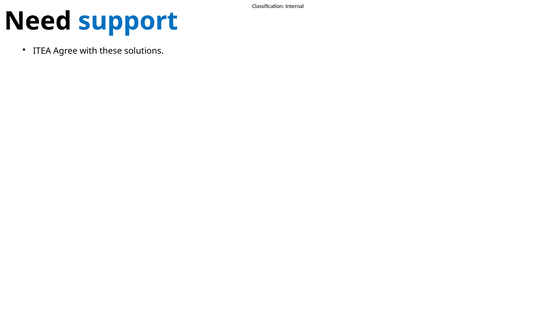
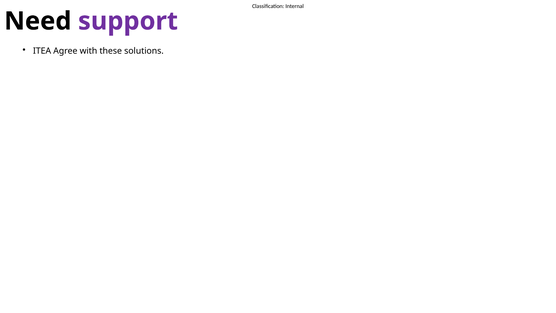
support colour: blue -> purple (128, 21)
